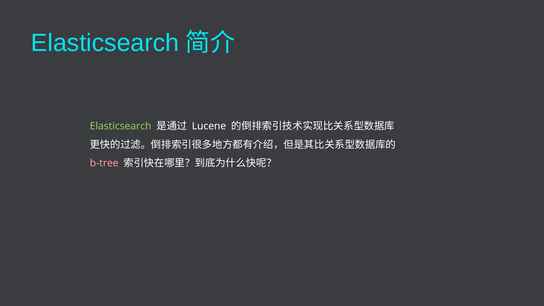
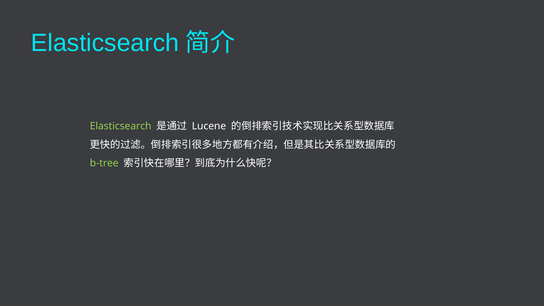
b-tree colour: pink -> light green (104, 163)
